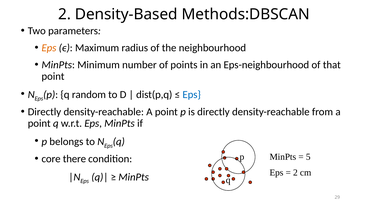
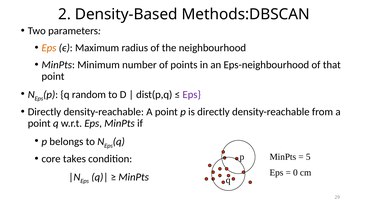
Eps colour: blue -> purple (192, 95)
there: there -> takes (74, 159)
2: 2 -> 0 (295, 173)
